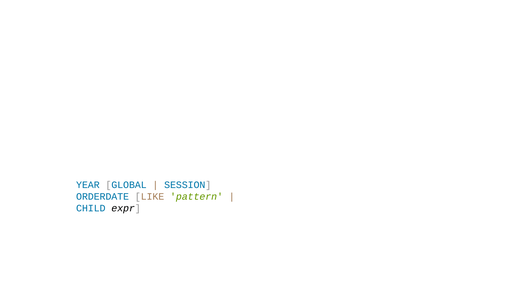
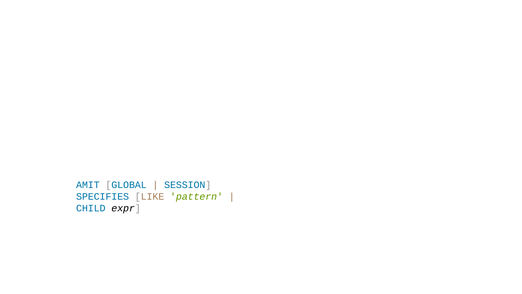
YEAR: YEAR -> AMIT (88, 185)
ORDERDATE: ORDERDATE -> SPECIFIES (103, 196)
